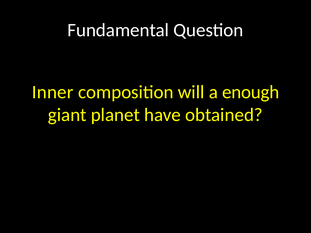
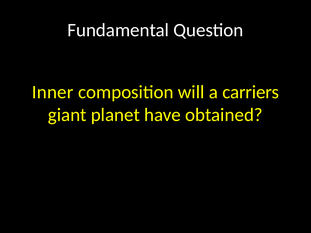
enough: enough -> carriers (251, 92)
